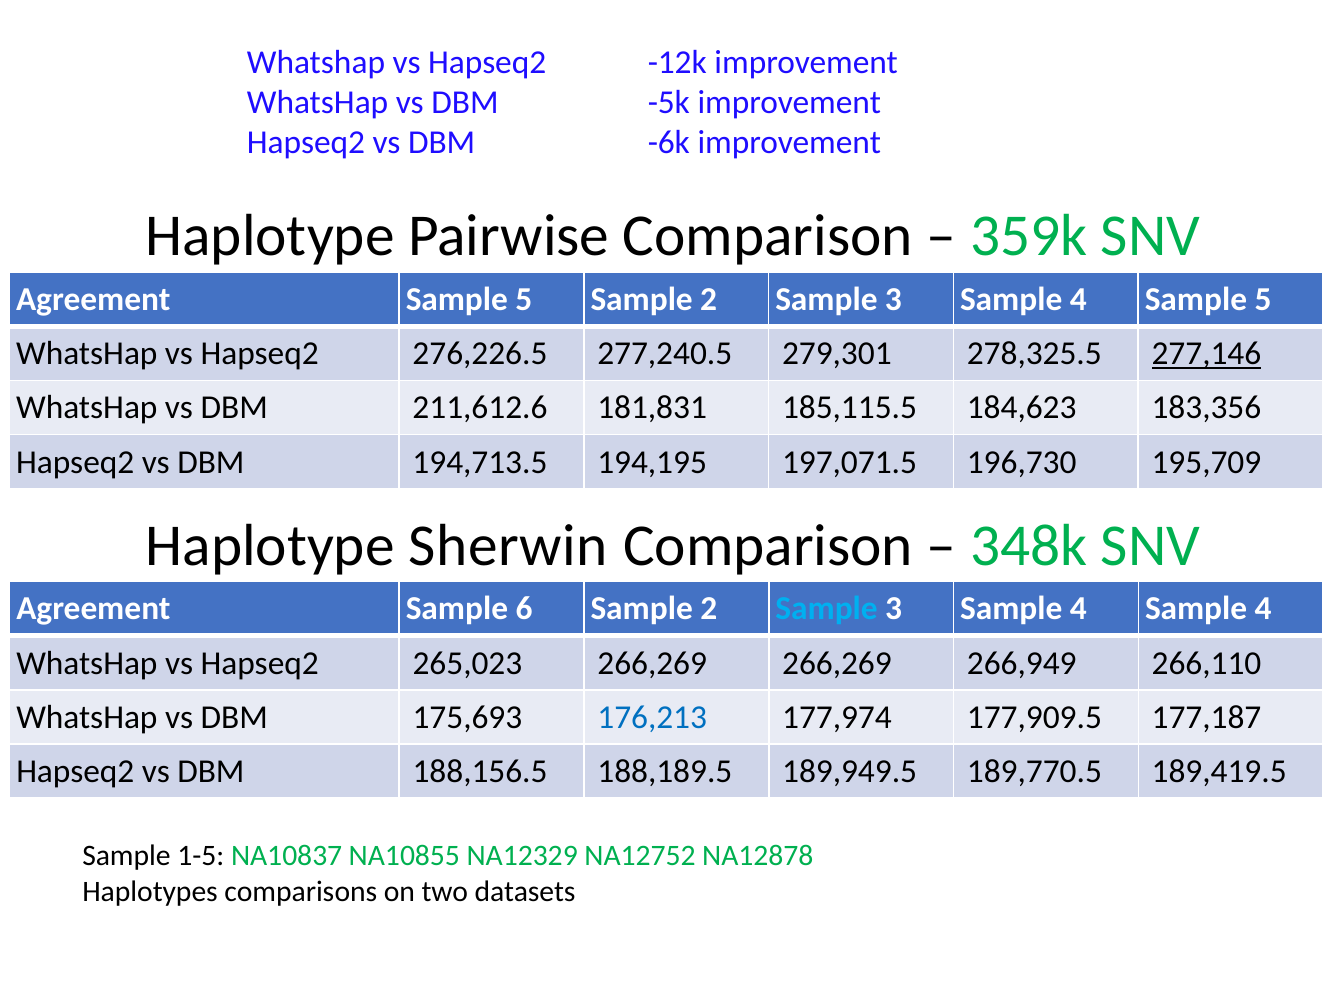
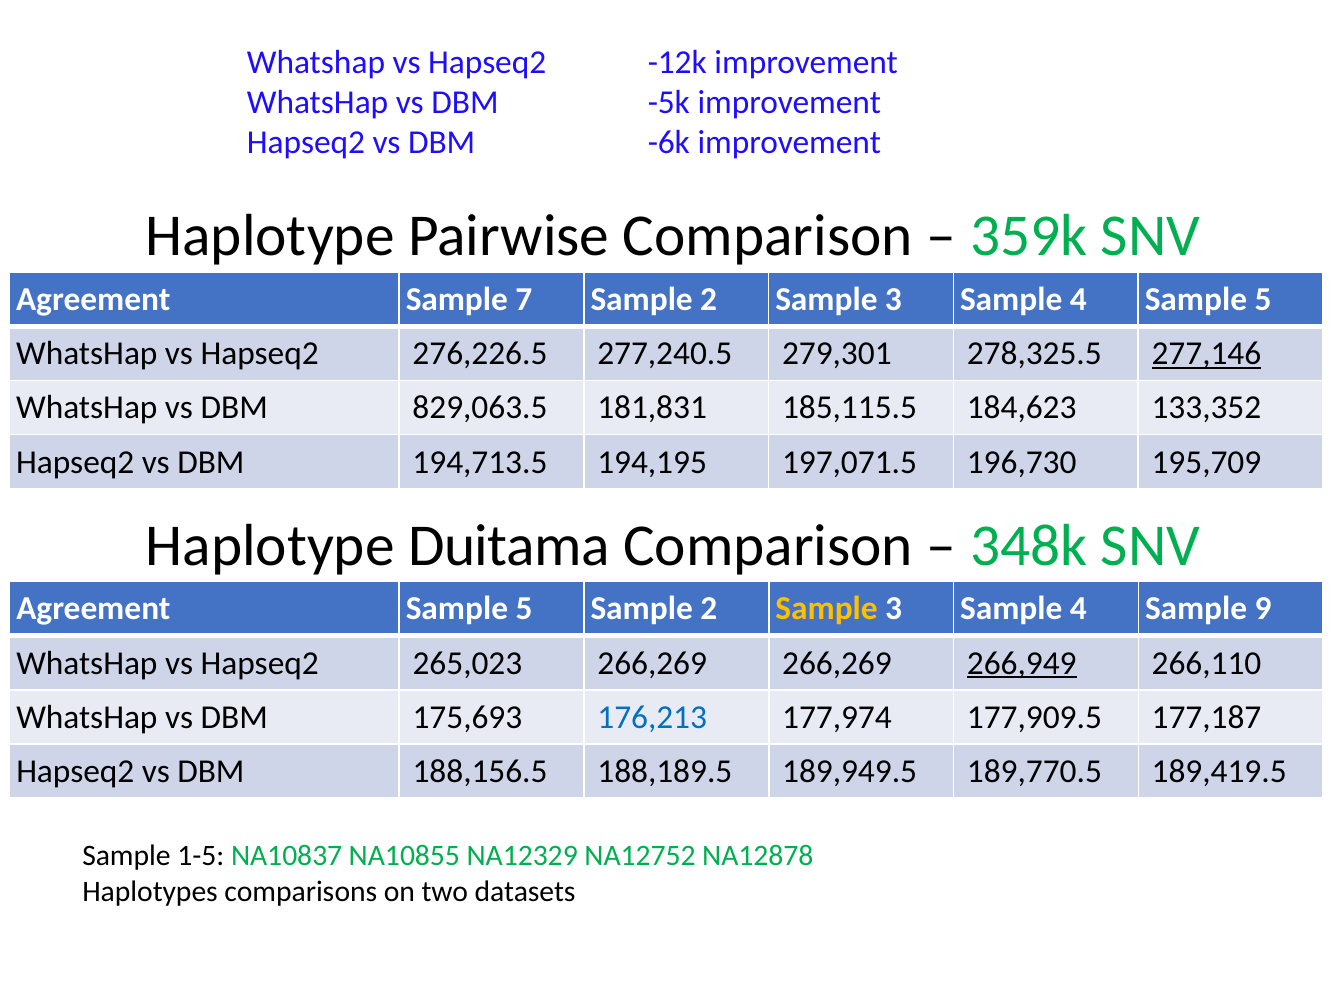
Agreement Sample 5: 5 -> 7 (524, 300)
211,612.6: 211,612.6 -> 829,063.5 (480, 408)
183,356: 183,356 -> 133,352 (1206, 408)
Sherwin: Sherwin -> Duitama (509, 546)
Agreement Sample 6: 6 -> 5 (524, 609)
Sample colour: light blue -> yellow (827, 609)
4 Sample 4: 4 -> 9 (1263, 609)
266,949 underline: none -> present (1022, 663)
